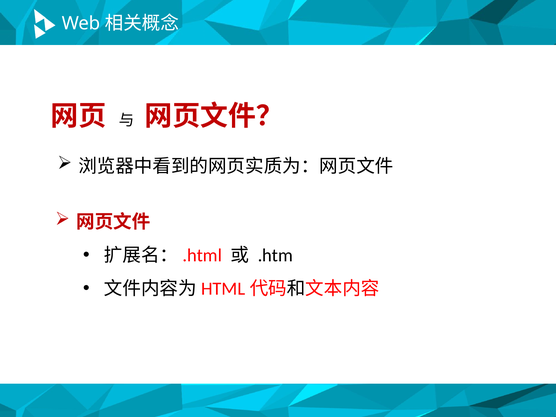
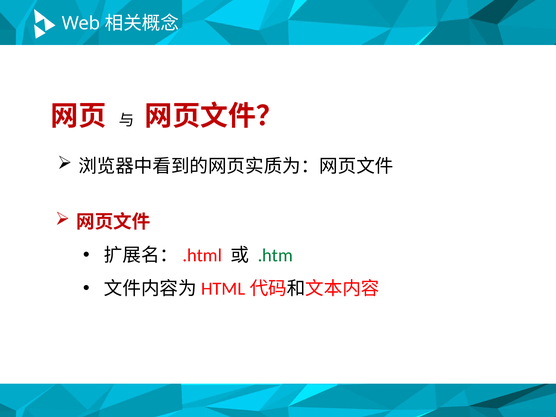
.htm colour: black -> green (275, 255)
